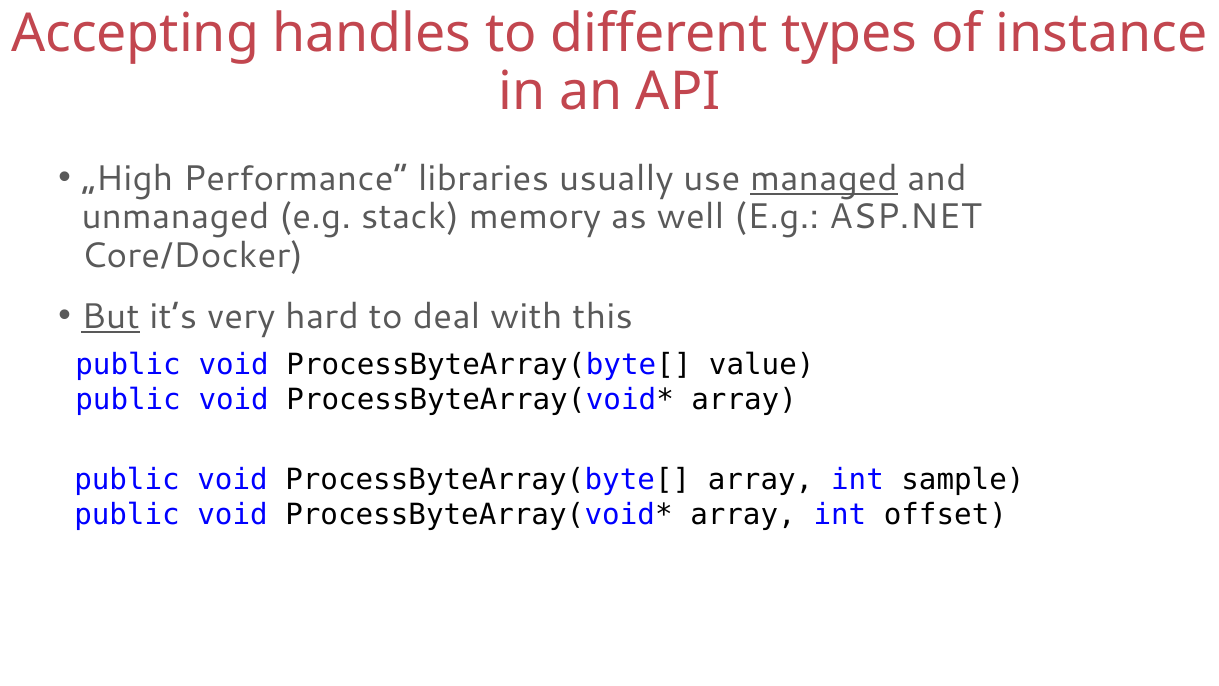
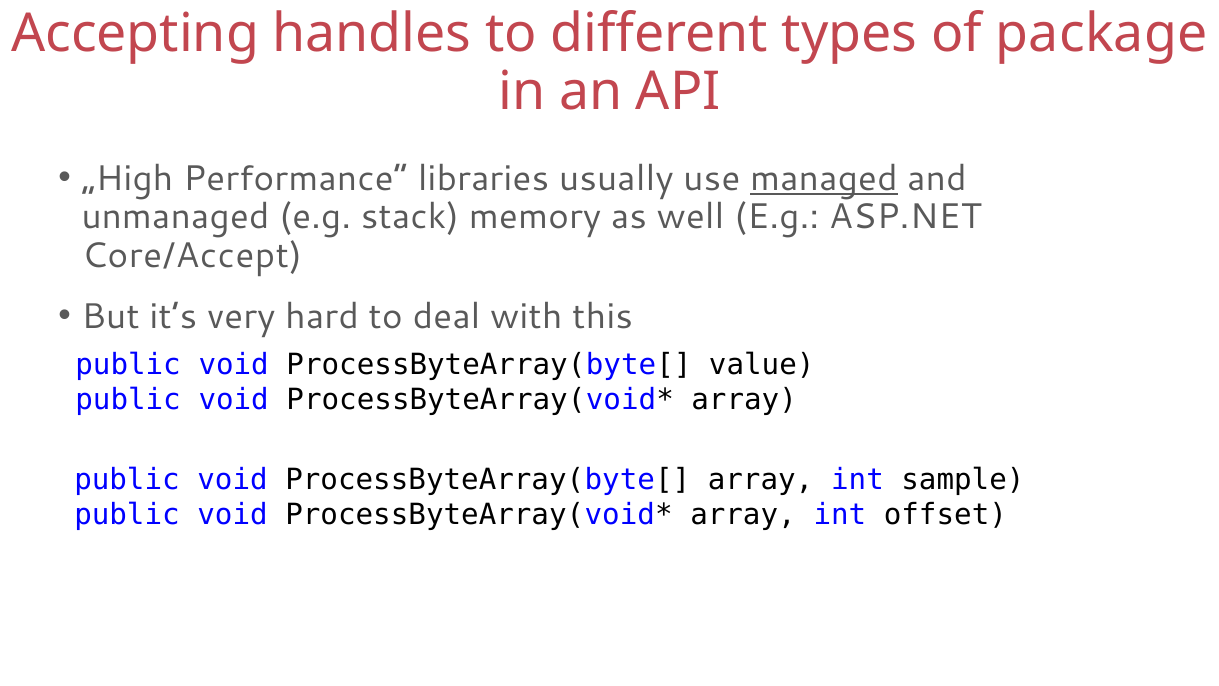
instance: instance -> package (1102, 34)
Core/Docker: Core/Docker -> Core/Accept (192, 255)
But underline: present -> none (110, 316)
